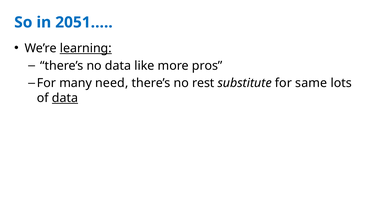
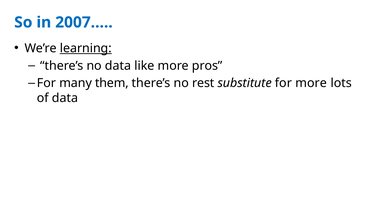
2051…: 2051… -> 2007… (84, 22)
need: need -> them (112, 83)
for same: same -> more (311, 83)
data underline: present -> none (65, 98)
